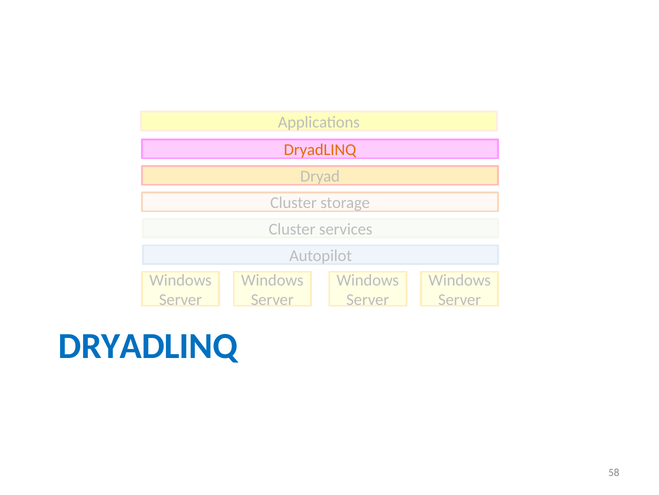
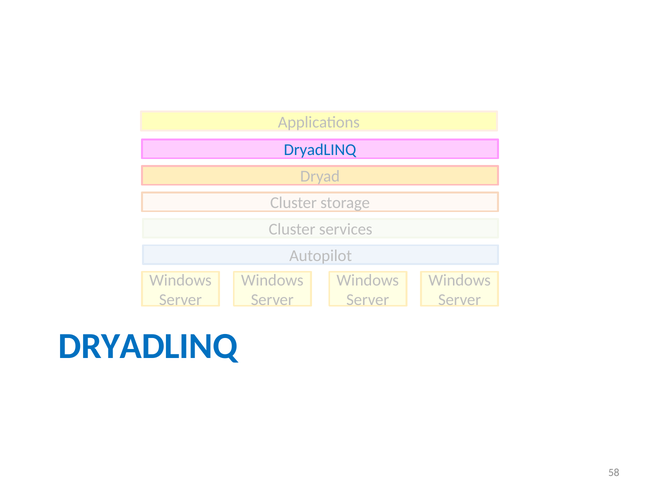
DryadLINQ colour: orange -> blue (320, 150)
